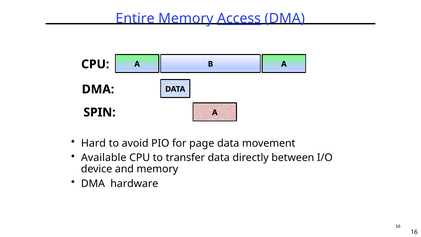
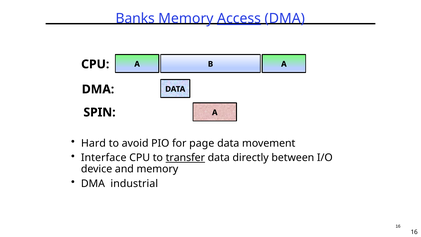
Entire: Entire -> Banks (135, 19)
Available: Available -> Interface (104, 158)
transfer underline: none -> present (185, 158)
hardware: hardware -> industrial (134, 184)
